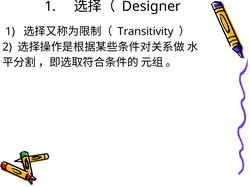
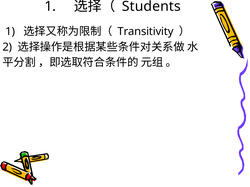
Designer: Designer -> Students (151, 6)
